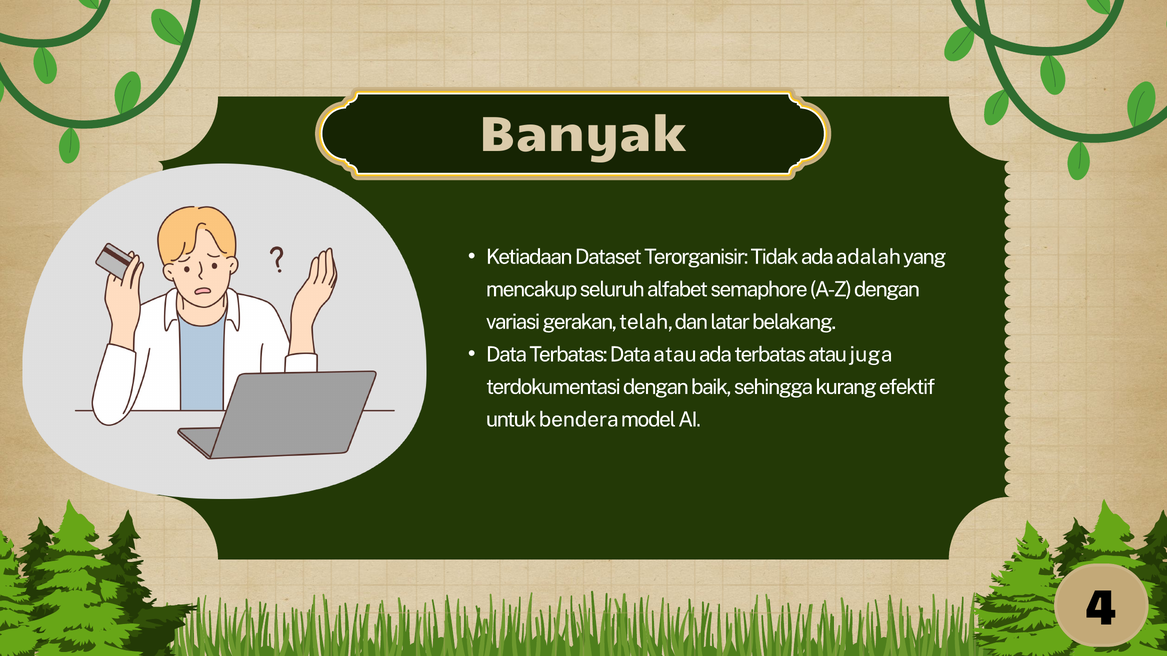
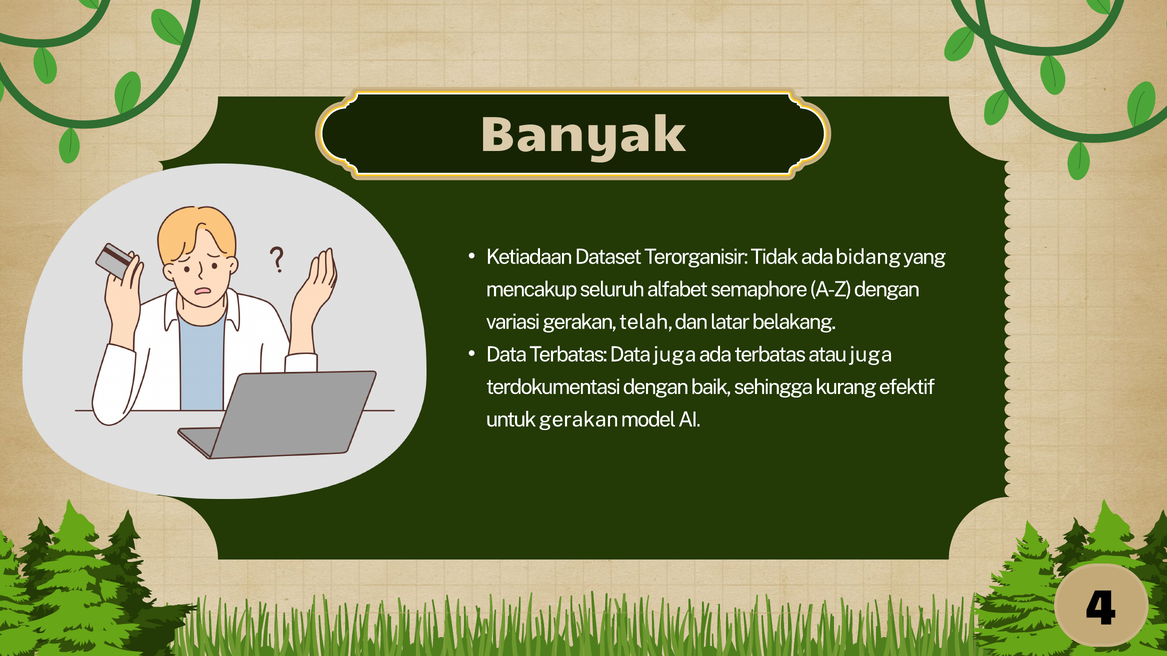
adalah: adalah -> bidang (868, 257)
Data atau: atau -> juga (675, 355)
untuk bendera: bendera -> gerakan (579, 420)
